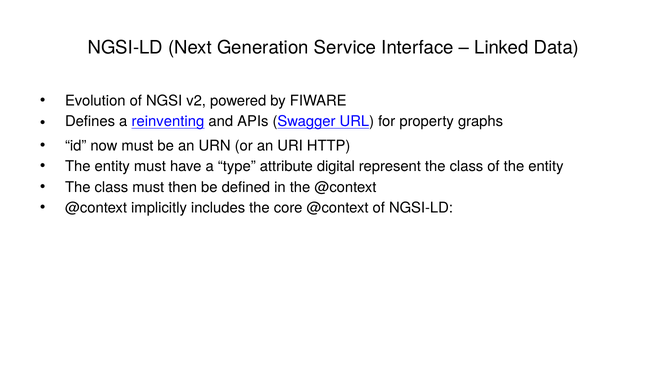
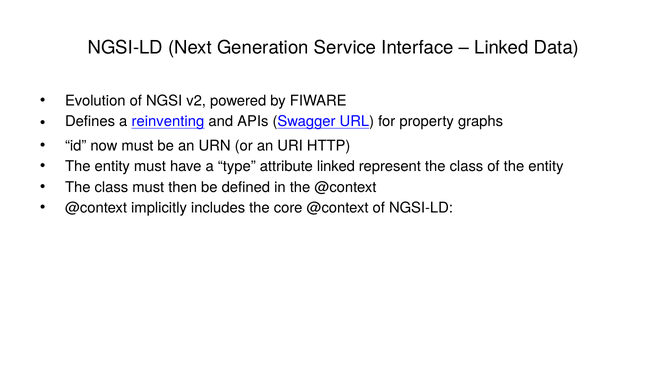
attribute digital: digital -> linked (336, 167)
